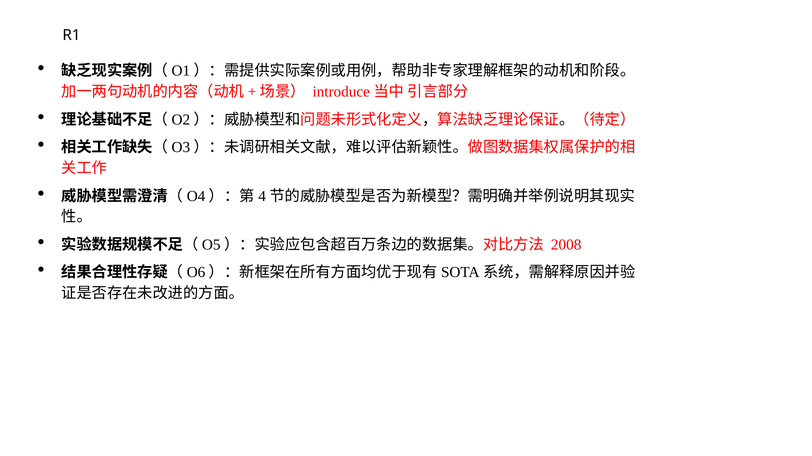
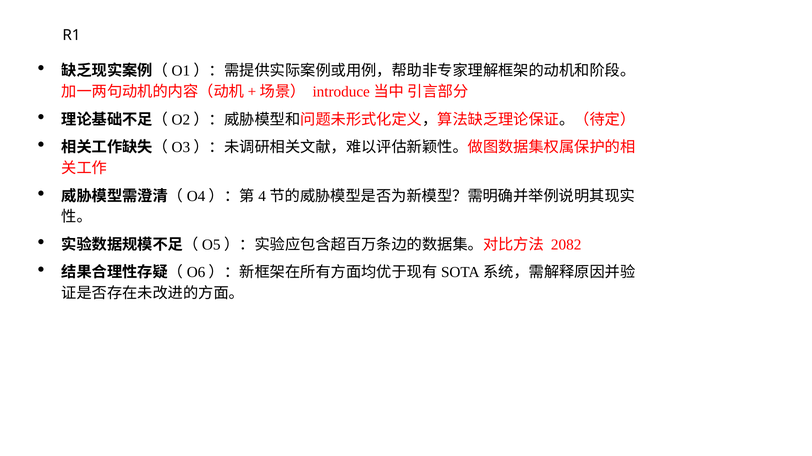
2008: 2008 -> 2082 (566, 245)
